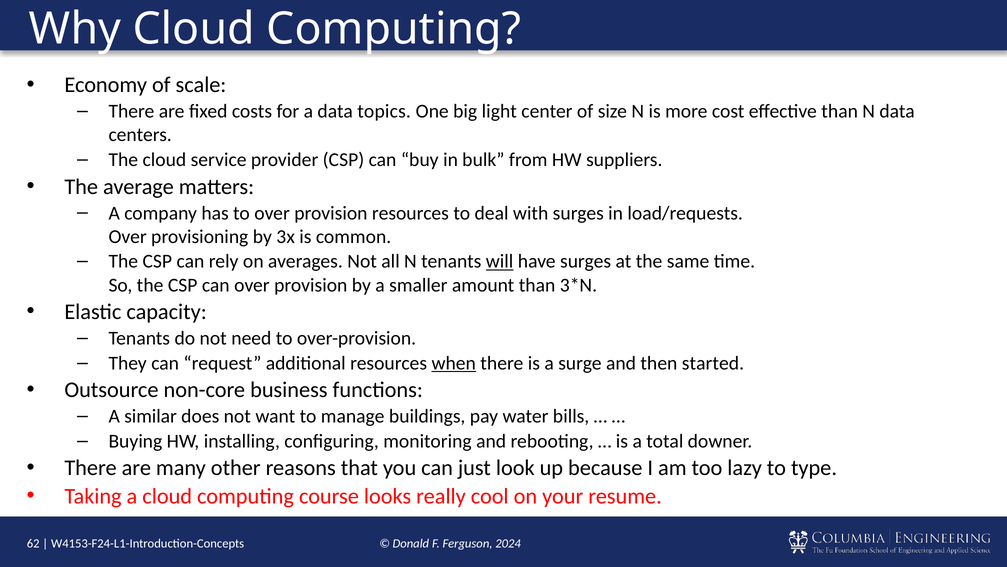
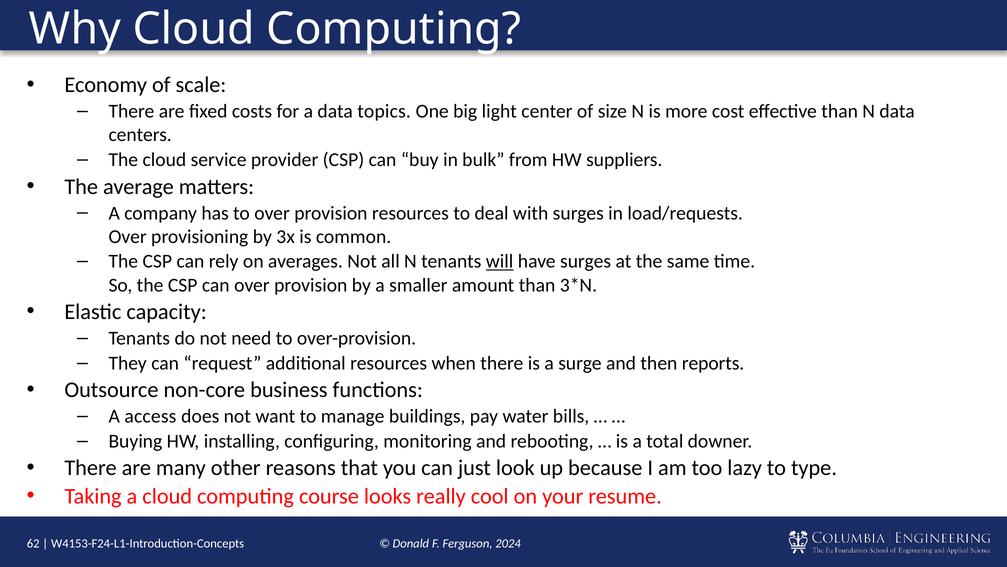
when underline: present -> none (454, 363)
started: started -> reports (713, 363)
similar: similar -> access (150, 416)
